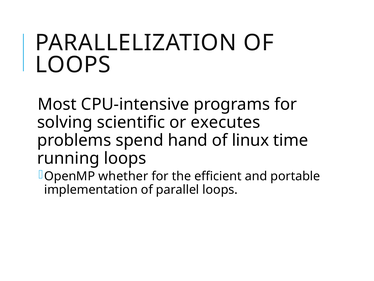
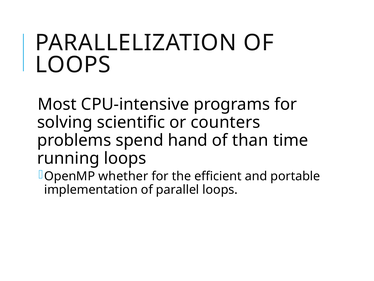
executes: executes -> counters (225, 122)
linux: linux -> than (250, 140)
